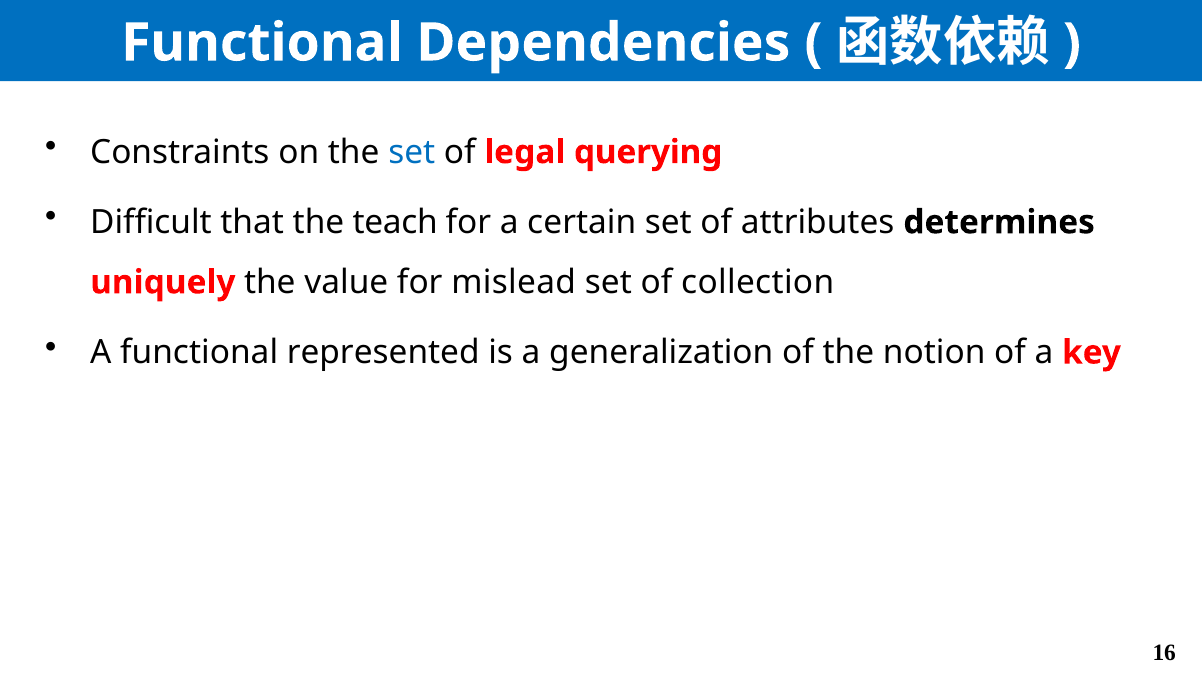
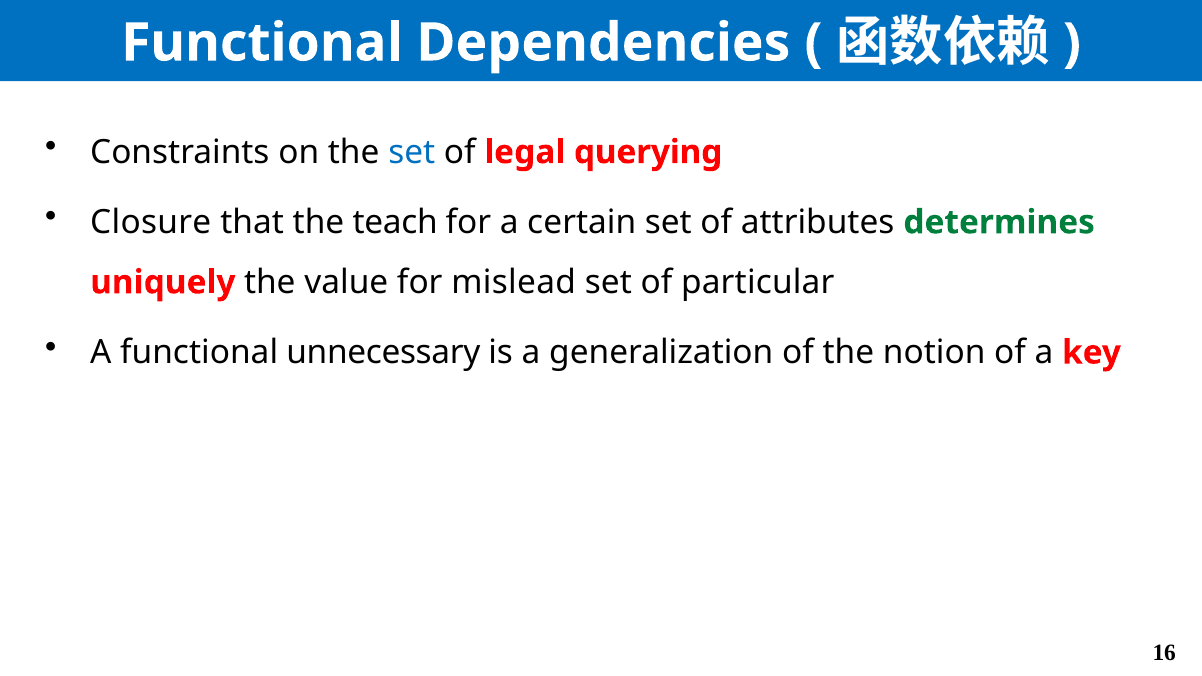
Difficult: Difficult -> Closure (151, 222)
determines colour: black -> green (999, 222)
collection: collection -> particular (758, 282)
represented: represented -> unnecessary (383, 353)
